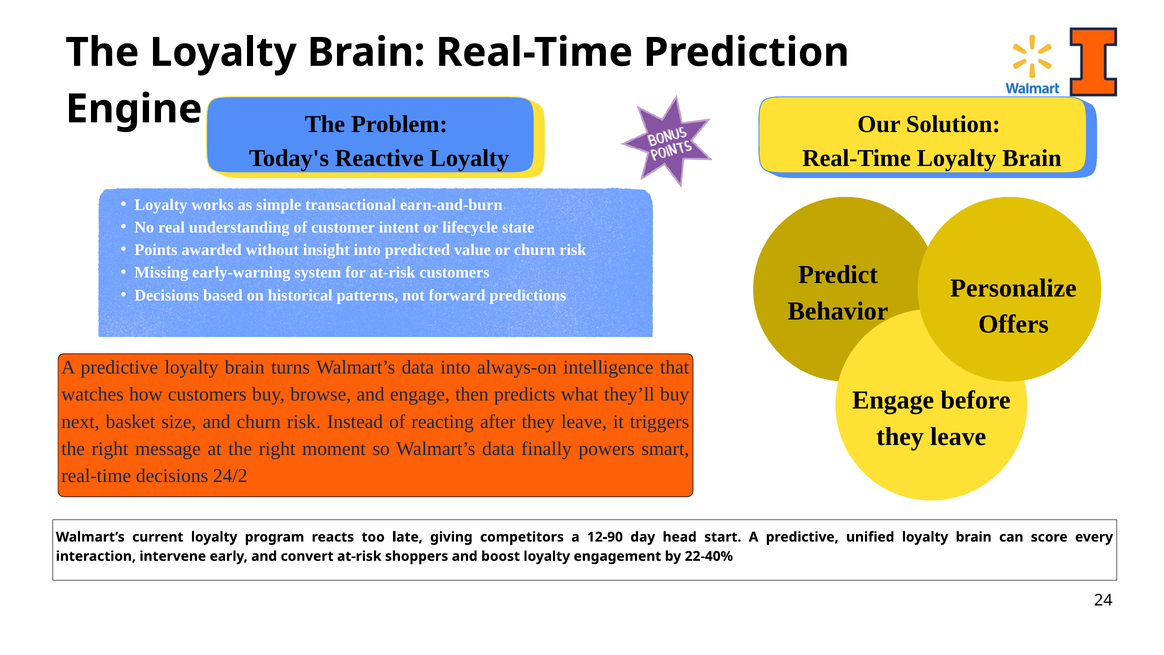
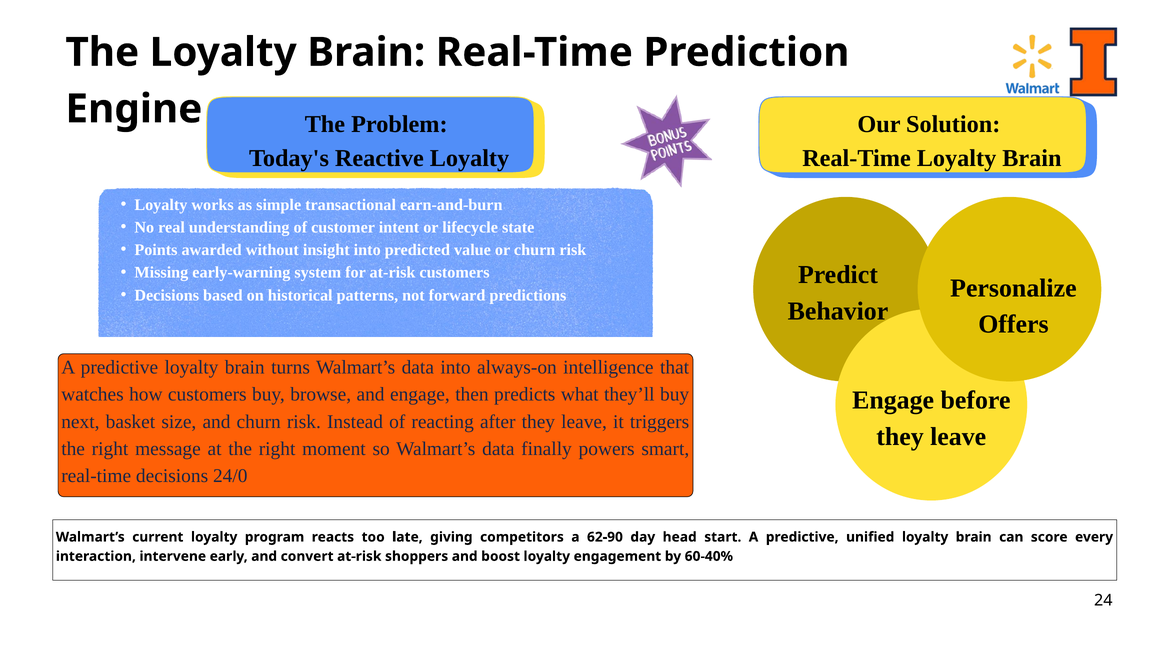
24/2: 24/2 -> 24/0 (230, 476)
12-90: 12-90 -> 62-90 (605, 537)
22-40%: 22-40% -> 60-40% (709, 556)
